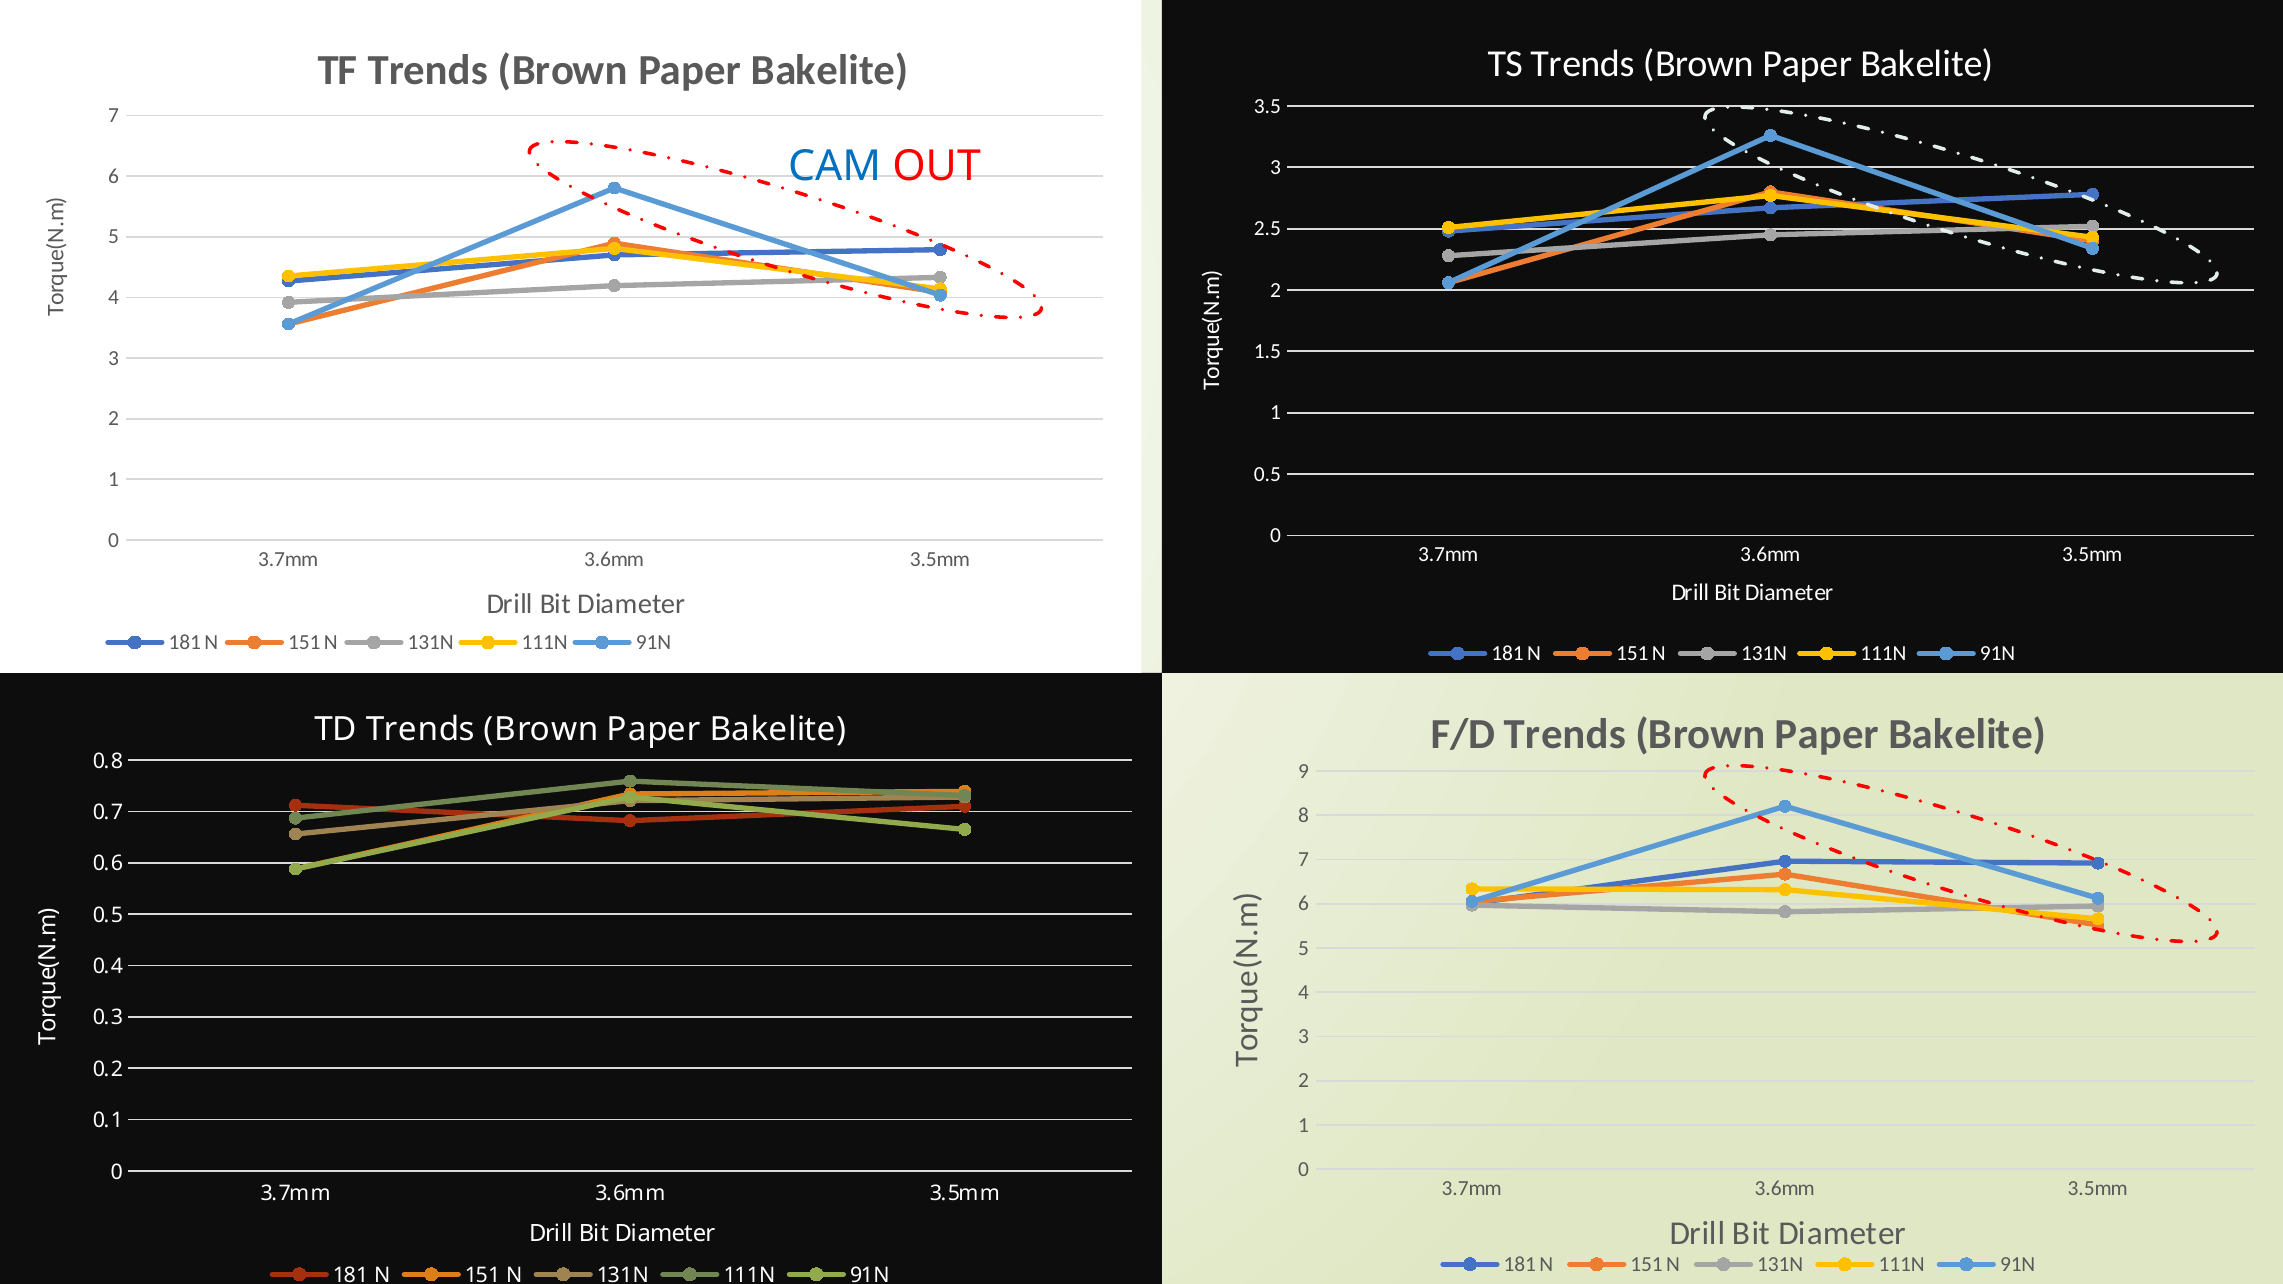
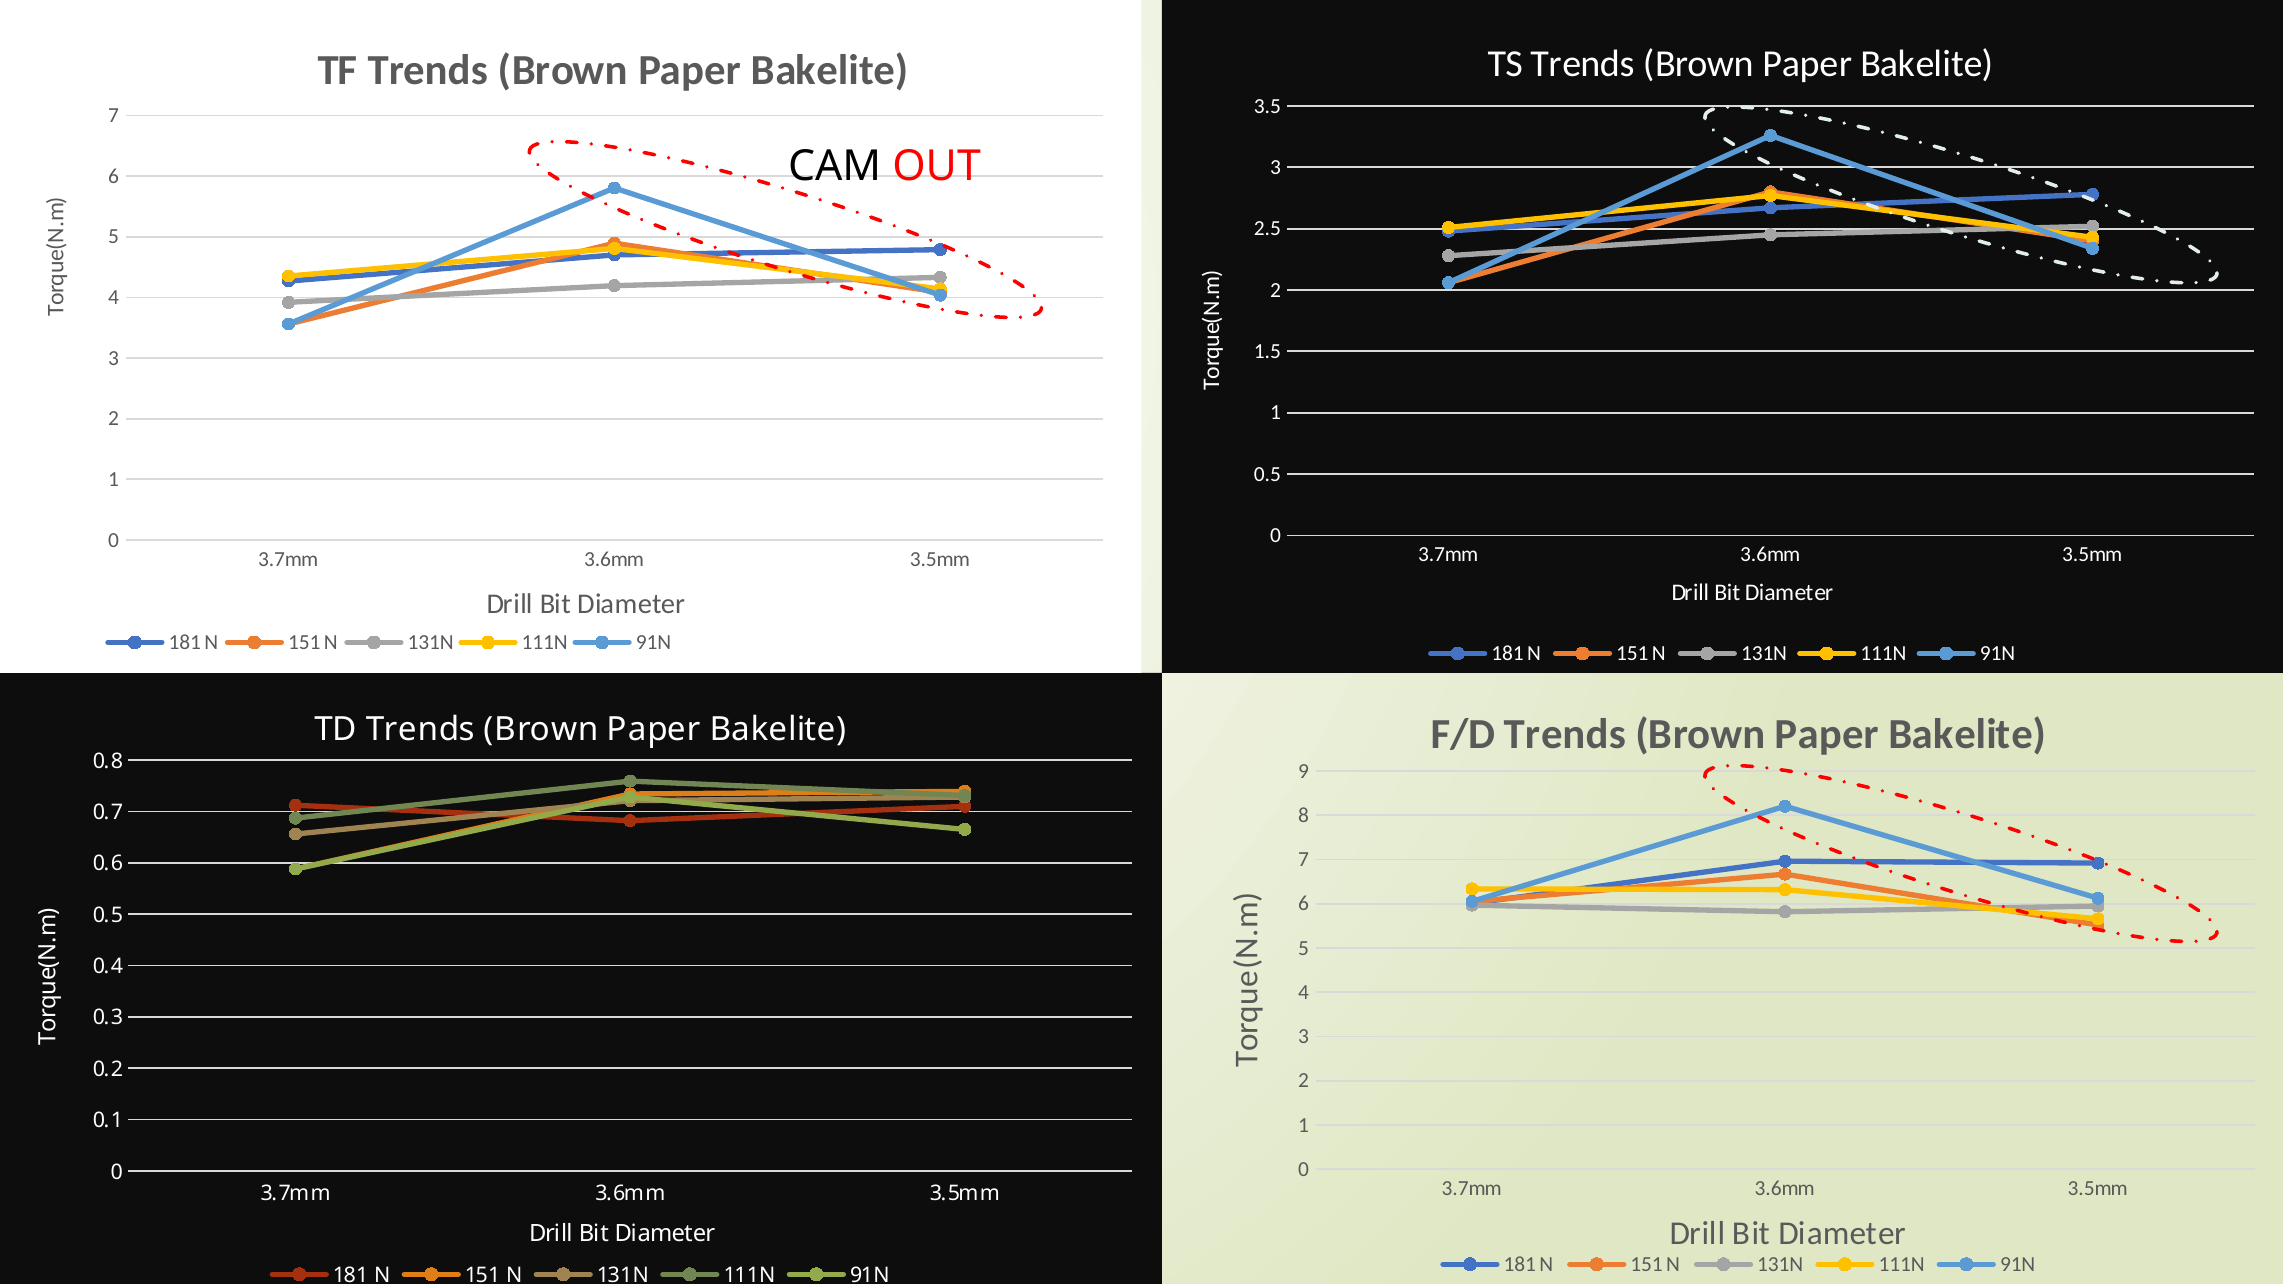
CAM colour: blue -> black (835, 167)
